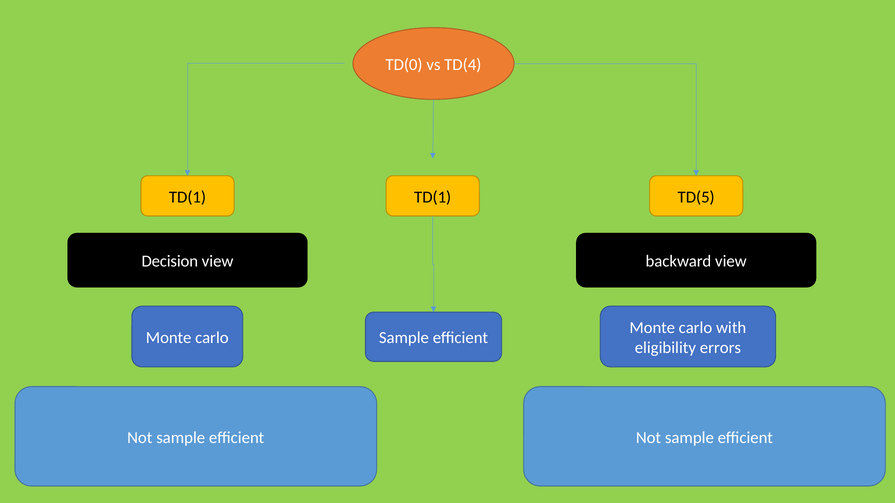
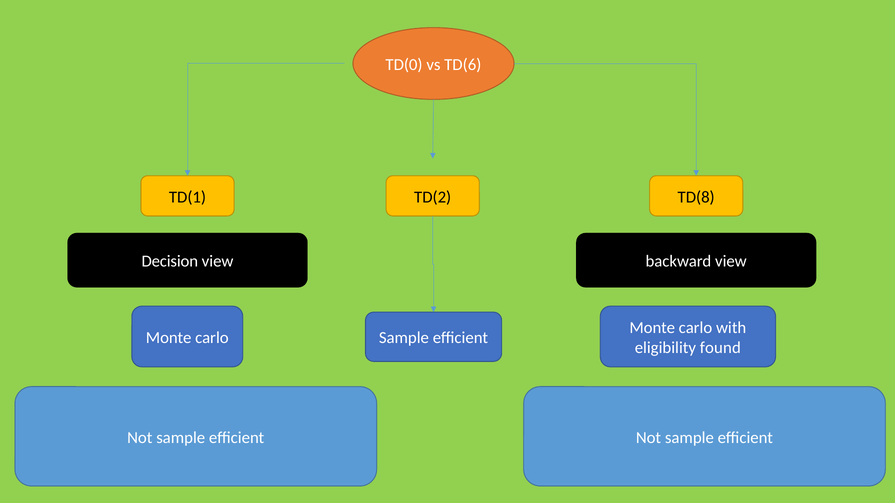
TD(4: TD(4 -> TD(6 (463, 65)
TD(1: TD(1 -> TD(2 (433, 197)
TD(5: TD(5 -> TD(8 (696, 197)
errors: errors -> found (720, 348)
